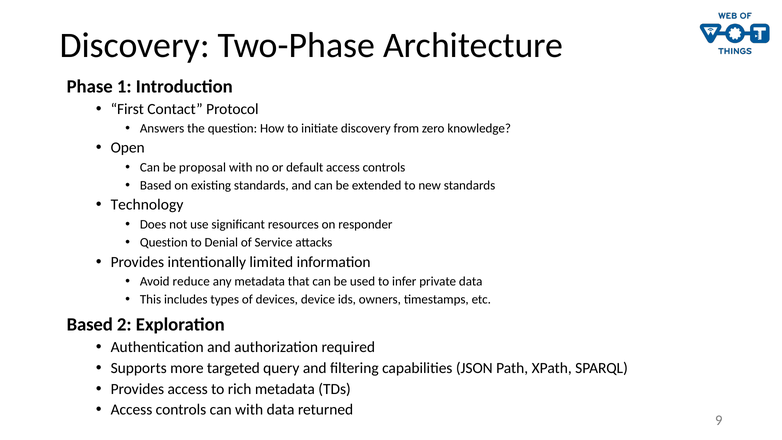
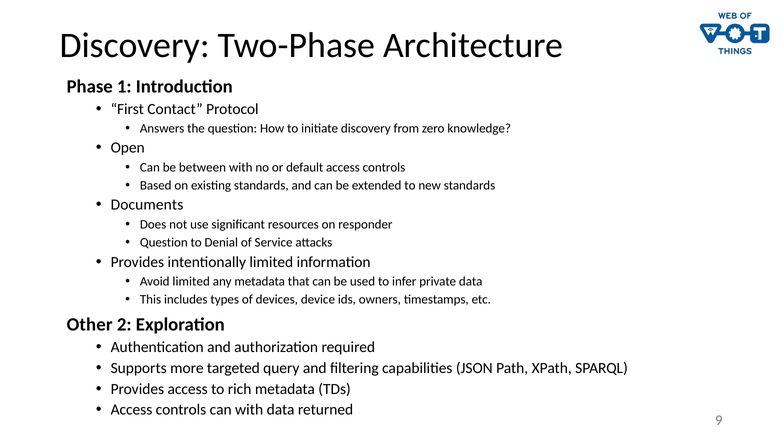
proposal: proposal -> between (203, 167)
Technology: Technology -> Documents (147, 205)
Avoid reduce: reduce -> limited (191, 281)
Based: Based -> Other (90, 325)
